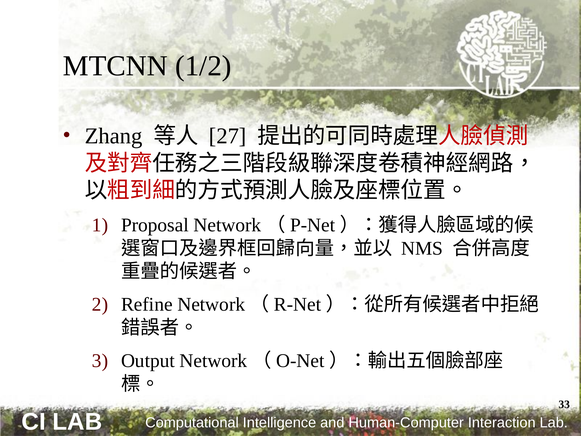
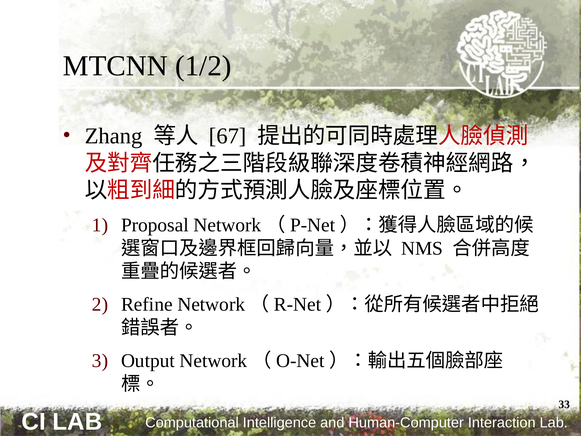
27: 27 -> 67 (228, 136)
